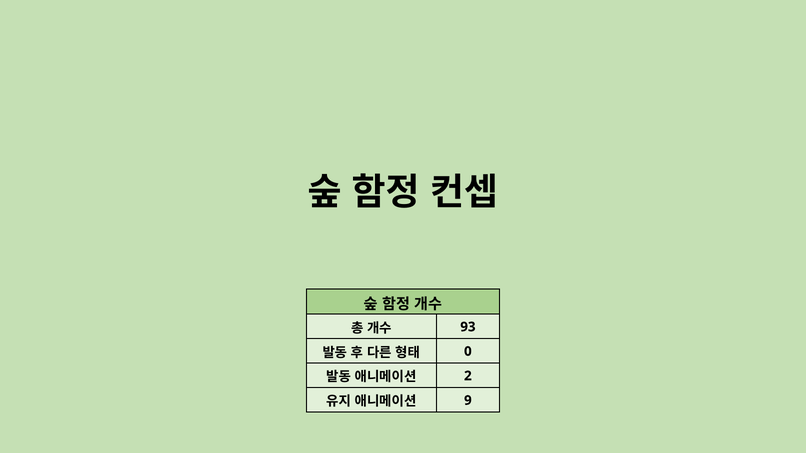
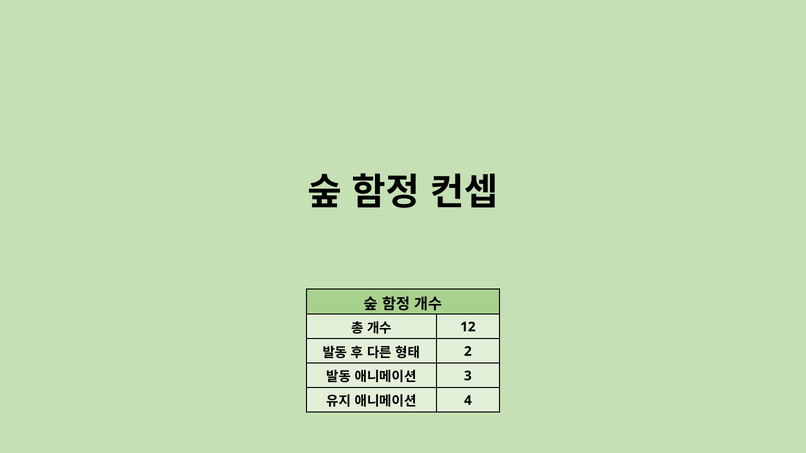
93: 93 -> 12 (468, 327)
0: 0 -> 2 (468, 352)
2: 2 -> 3 (468, 376)
9: 9 -> 4 (468, 401)
